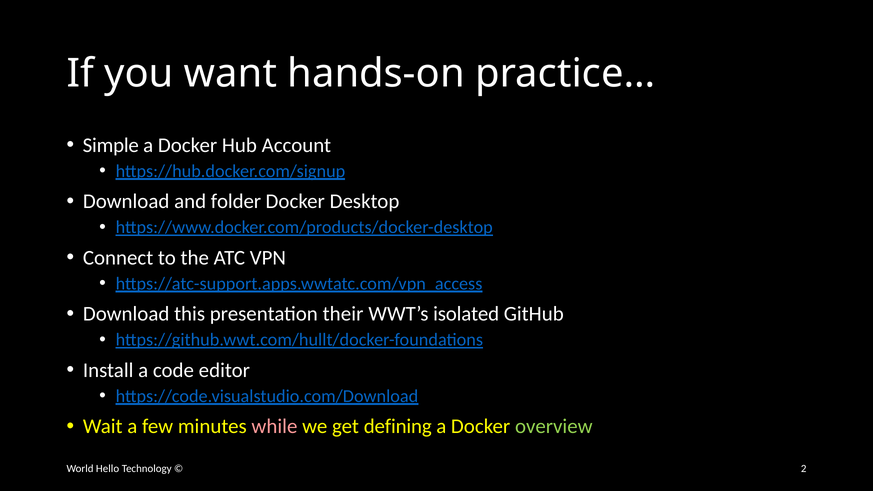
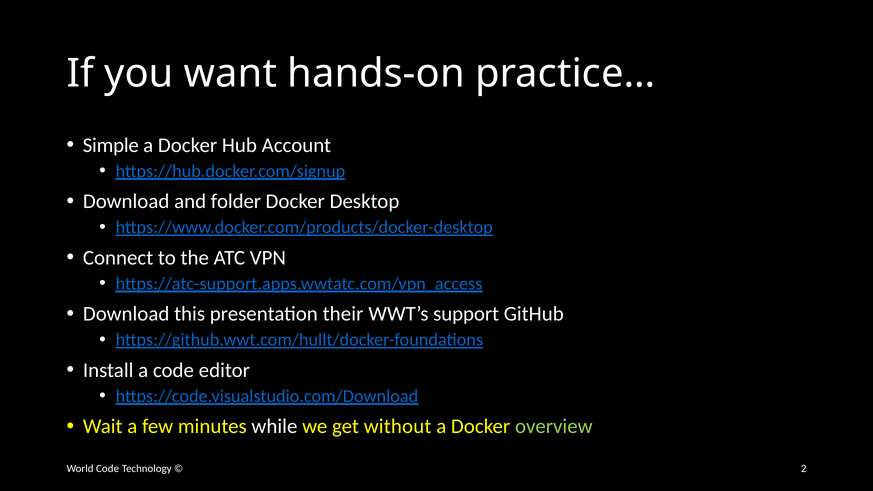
isolated: isolated -> support (466, 314)
while colour: pink -> white (274, 427)
defining: defining -> without (398, 427)
World Hello: Hello -> Code (108, 469)
